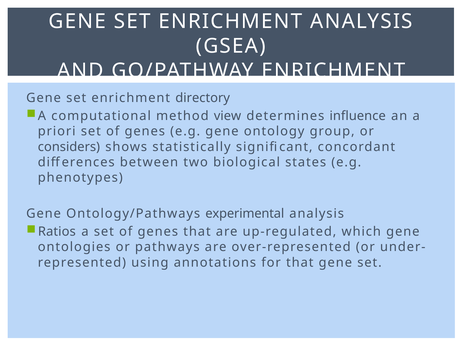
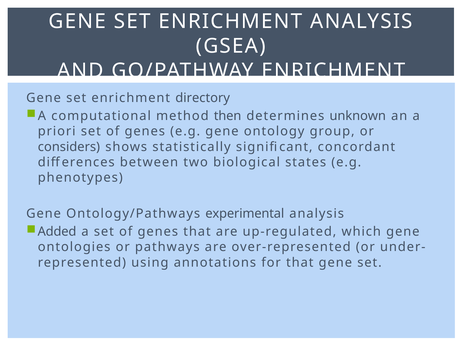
view: view -> then (228, 116)
influence: influence -> unknown (358, 116)
Ratios: Ratios -> Added (57, 232)
